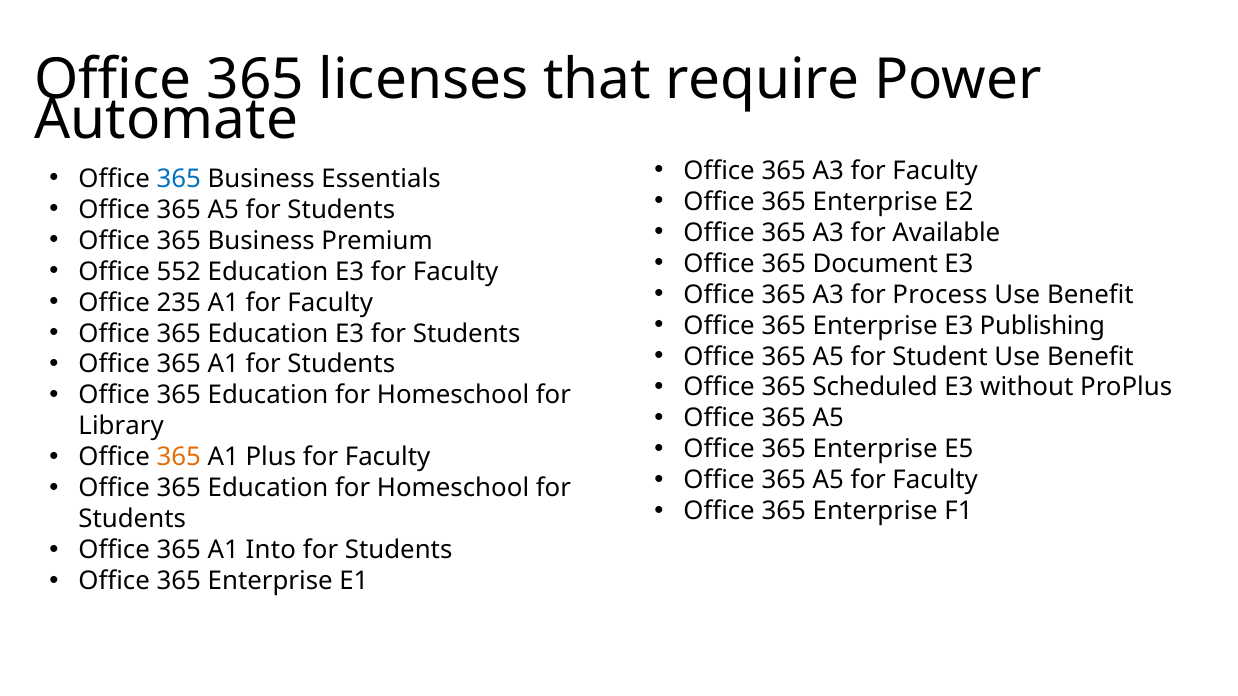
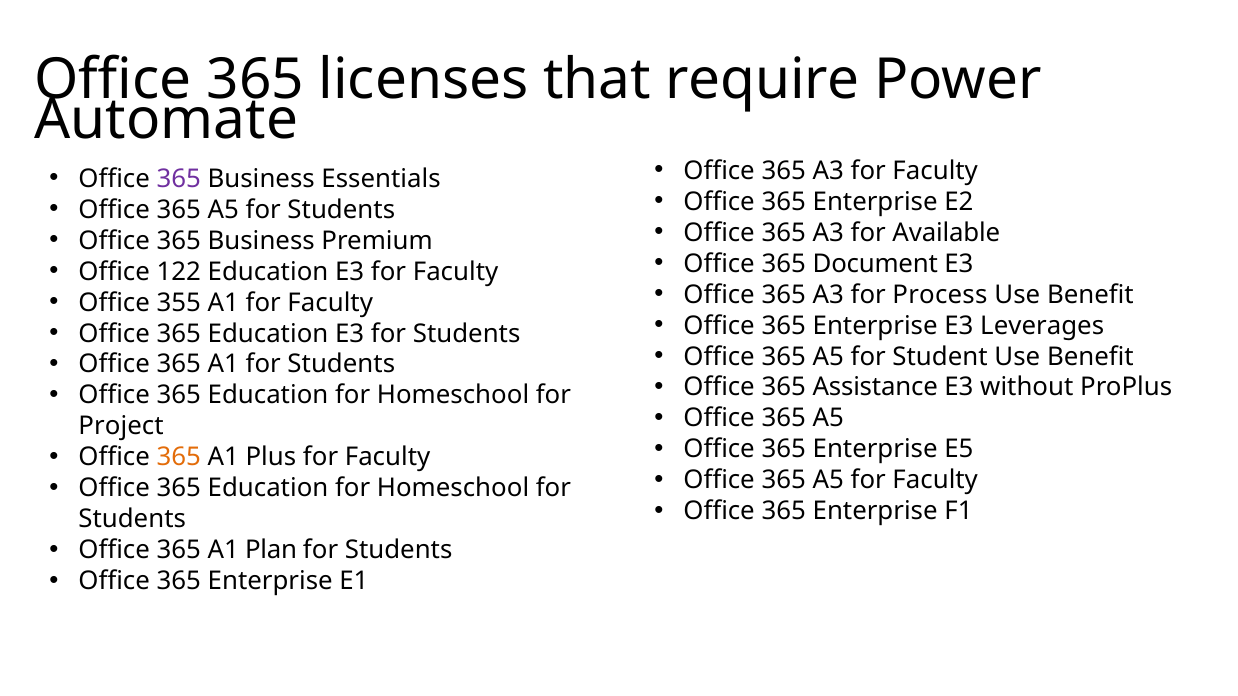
365 colour: blue -> purple (179, 179)
552: 552 -> 122 (179, 272)
235: 235 -> 355 (179, 303)
Publishing: Publishing -> Leverages (1042, 326)
Scheduled: Scheduled -> Assistance (875, 388)
Library: Library -> Project (121, 427)
Into: Into -> Plan (271, 550)
